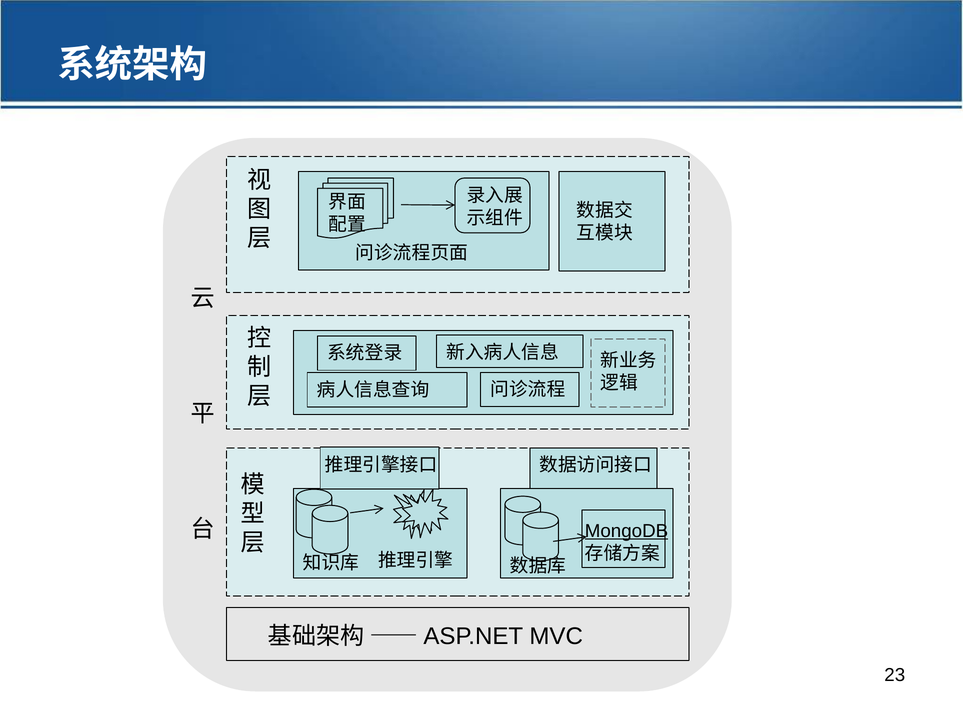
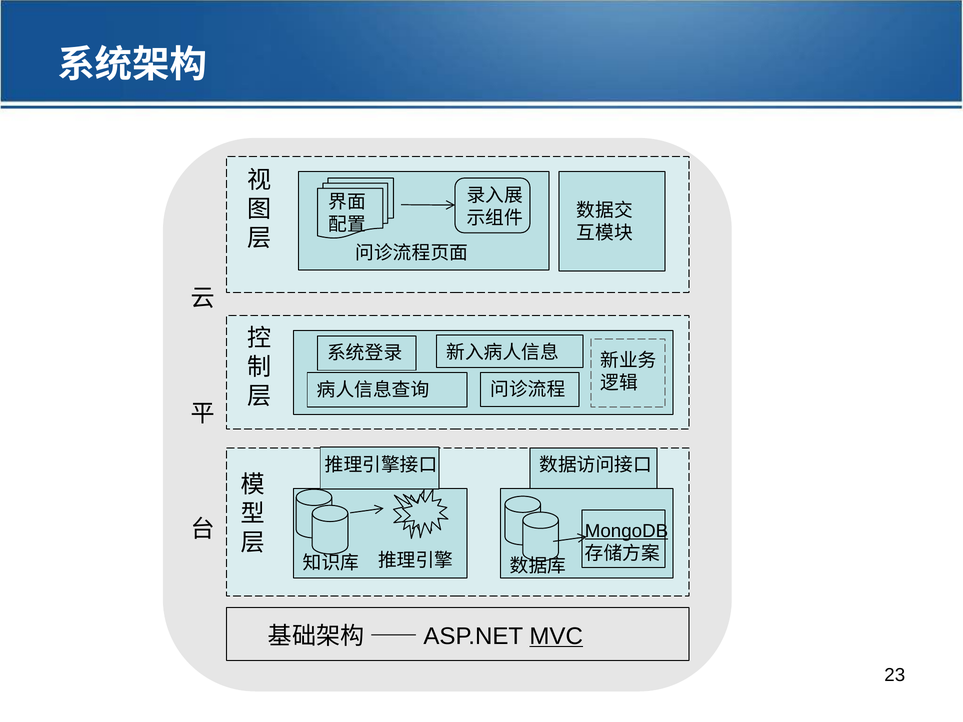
MVC underline: none -> present (556, 636)
